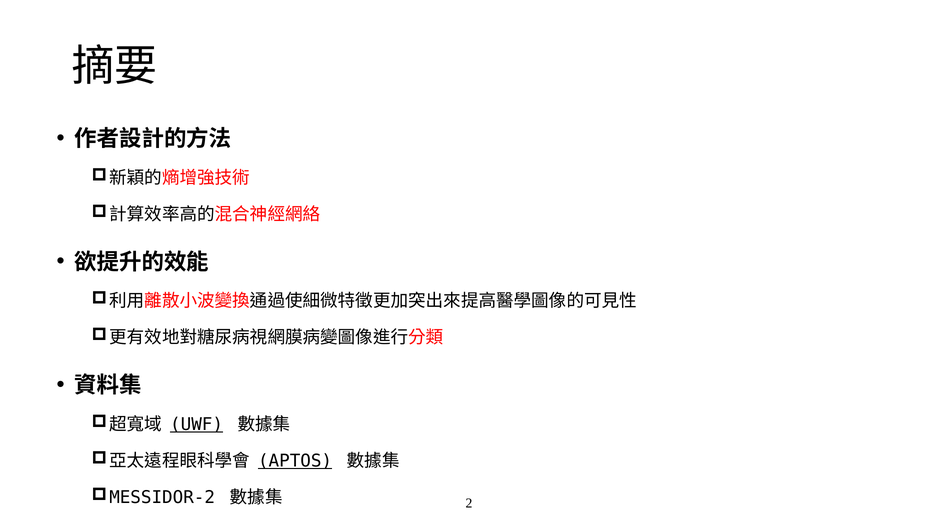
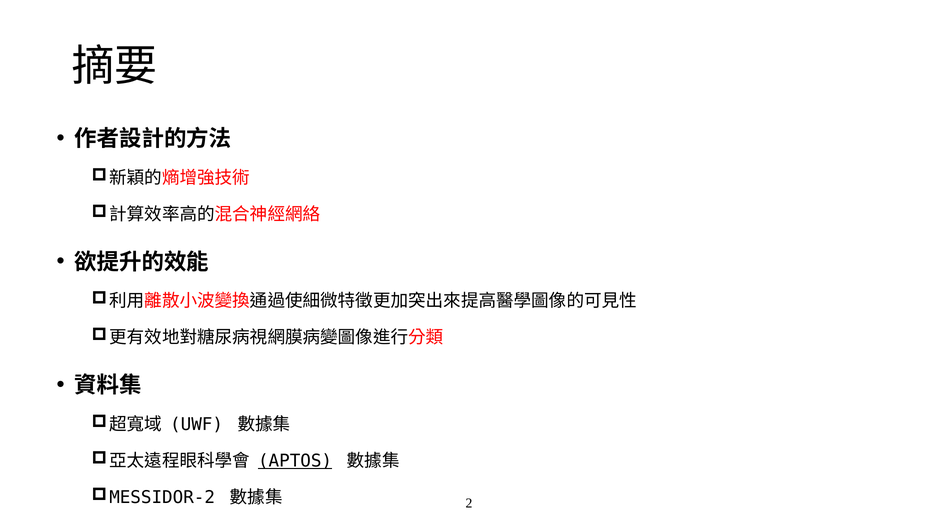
UWF underline: present -> none (197, 425)
